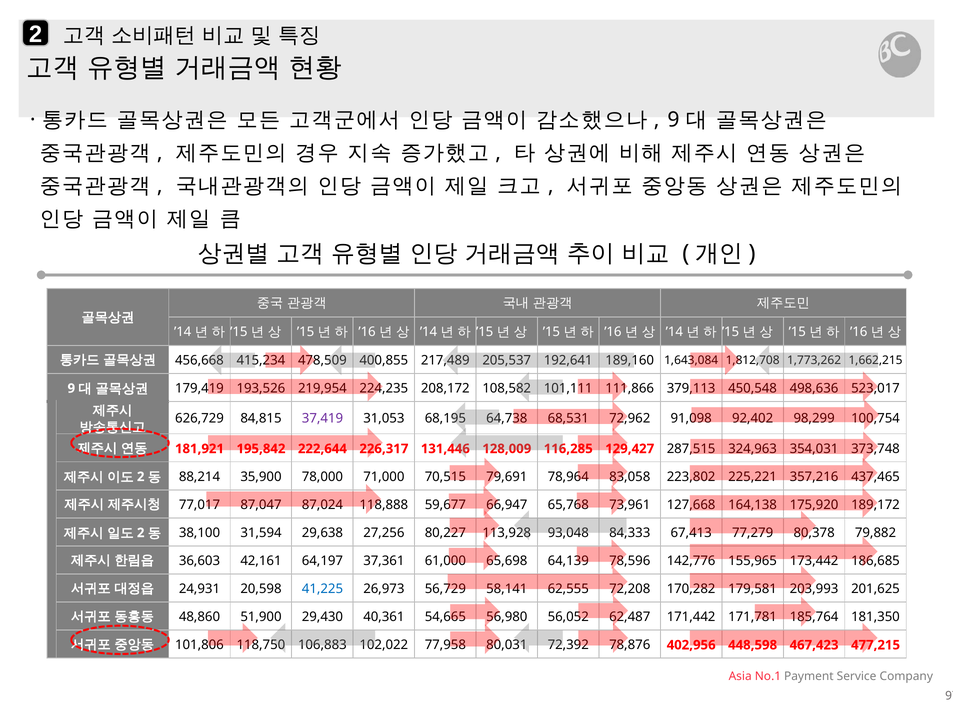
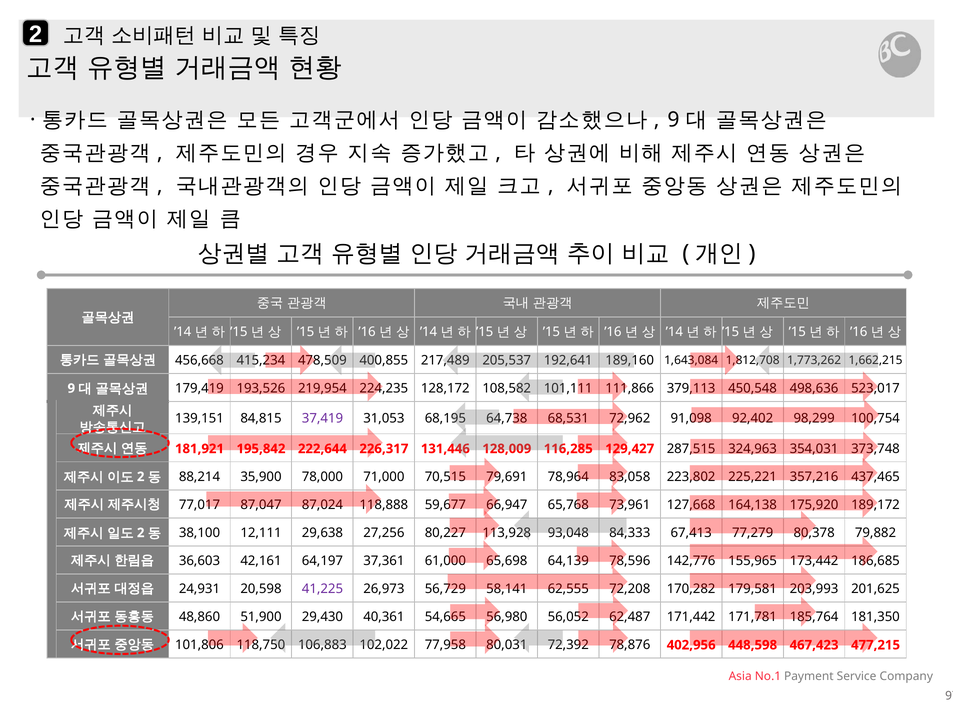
208,172: 208,172 -> 128,172 (445, 388)
626,729: 626,729 -> 139,151 (199, 418)
31,594: 31,594 -> 12,111 (261, 533)
41,225 colour: blue -> purple (322, 589)
